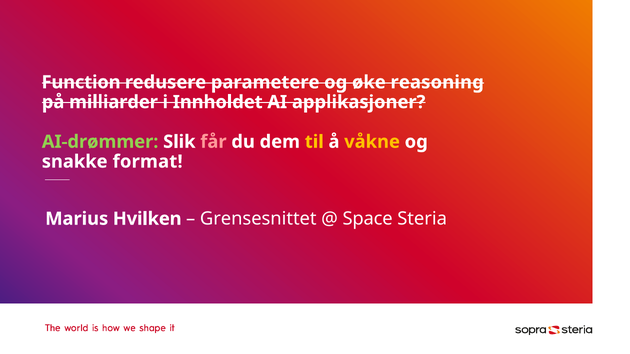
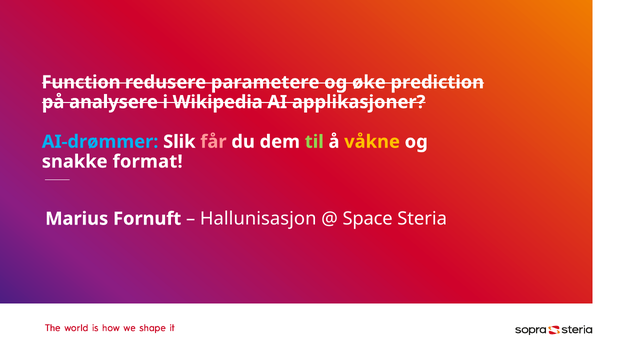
reasoning: reasoning -> prediction (437, 82)
milliarder: milliarder -> analysere (113, 102)
Innholdet: Innholdet -> Wikipedia (218, 102)
AI-drømmer colour: light green -> light blue (100, 142)
til colour: yellow -> light green (314, 142)
Hvilken: Hvilken -> Fornuft (147, 219)
Grensesnittet: Grensesnittet -> Hallunisasjon (258, 219)
